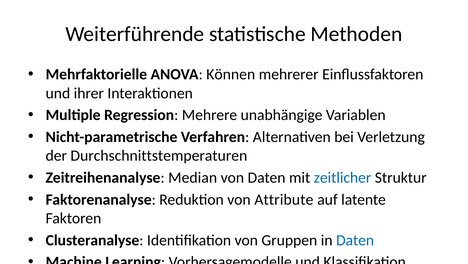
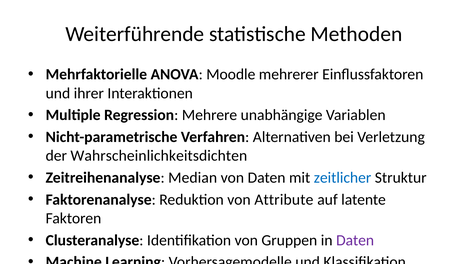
Können: Können -> Moodle (231, 74)
Durchschnittstemperaturen: Durchschnittstemperaturen -> Wahrscheinlichkeitsdichten (159, 155)
Daten colour: blue -> purple (355, 240)
